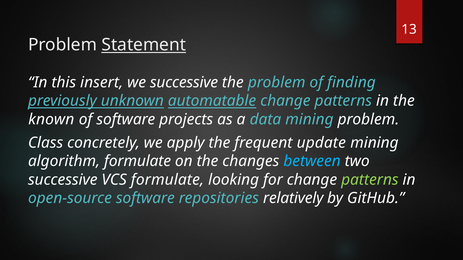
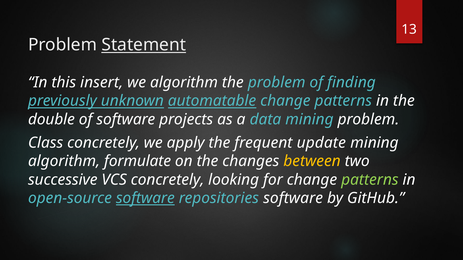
we successive: successive -> algorithm (184, 82)
known: known -> double (51, 120)
between colour: light blue -> yellow (312, 161)
VCS formulate: formulate -> concretely (168, 180)
software underline: none -> present (145, 198)
repositories relatively: relatively -> software (293, 198)
